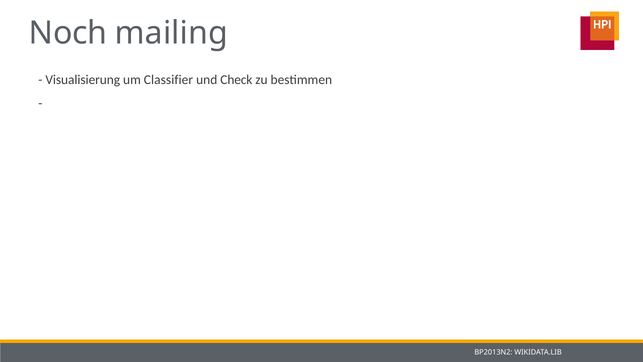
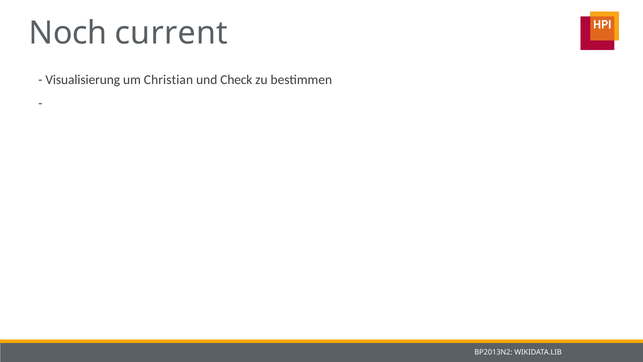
mailing: mailing -> current (171, 33)
Classifier: Classifier -> Christian (168, 80)
